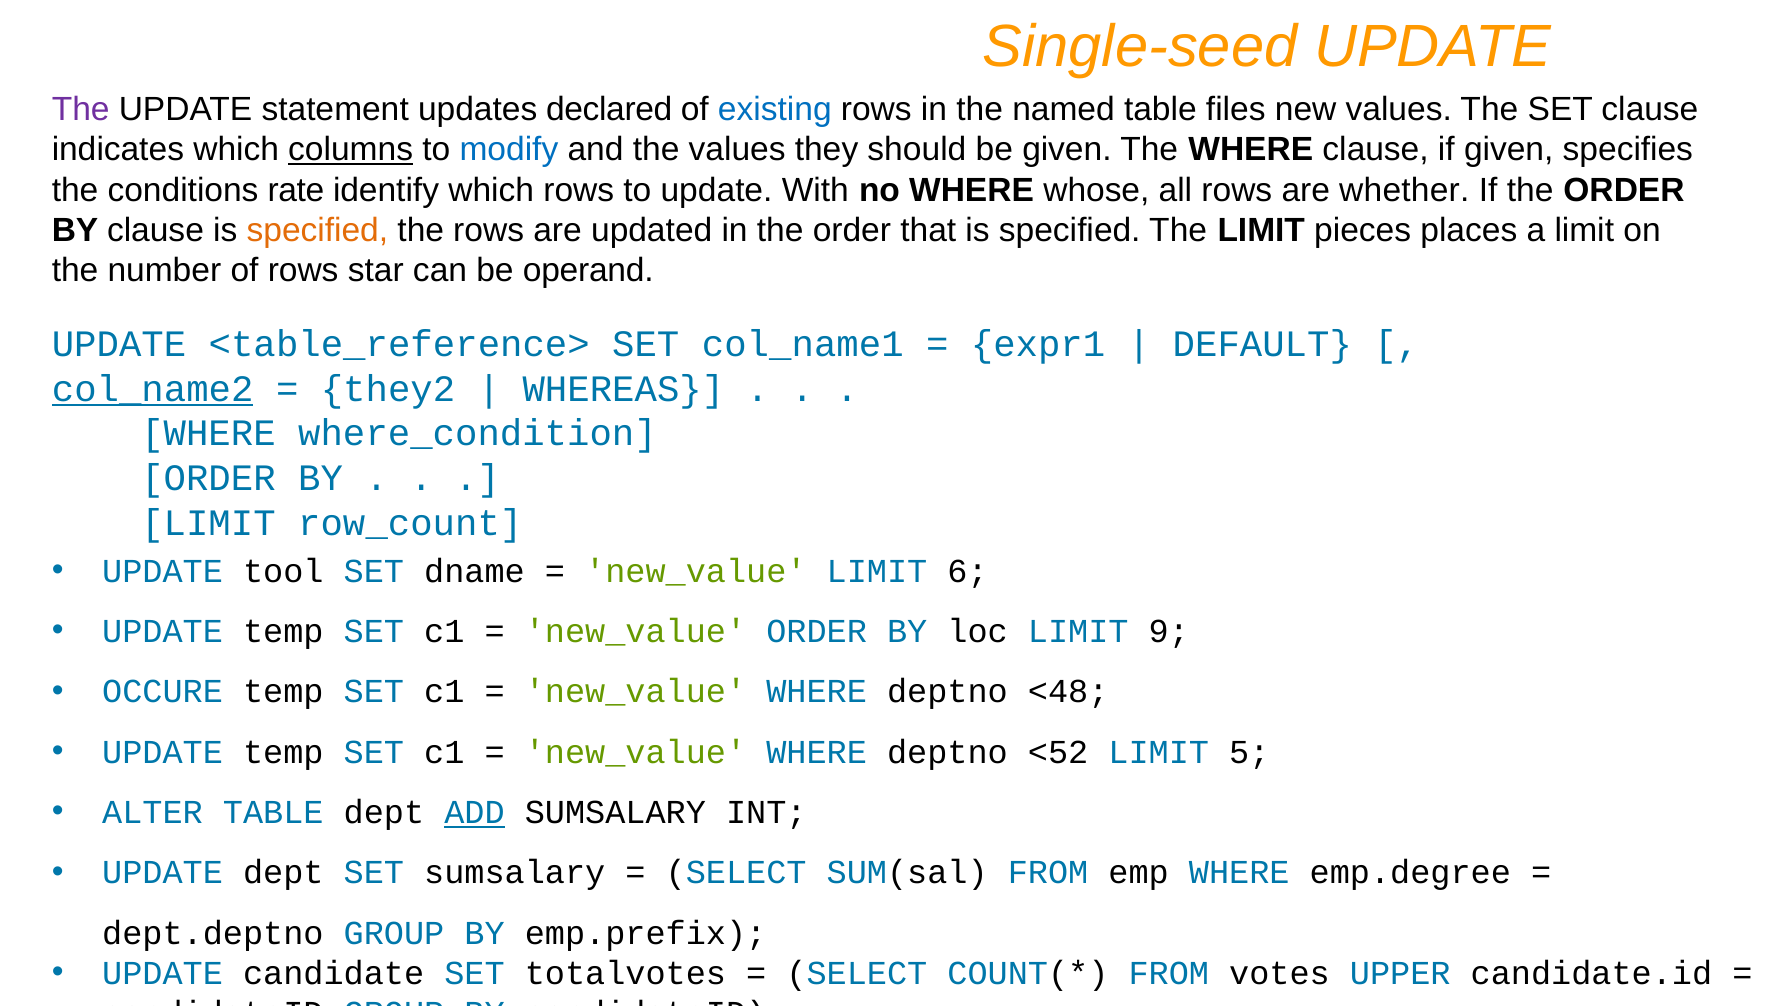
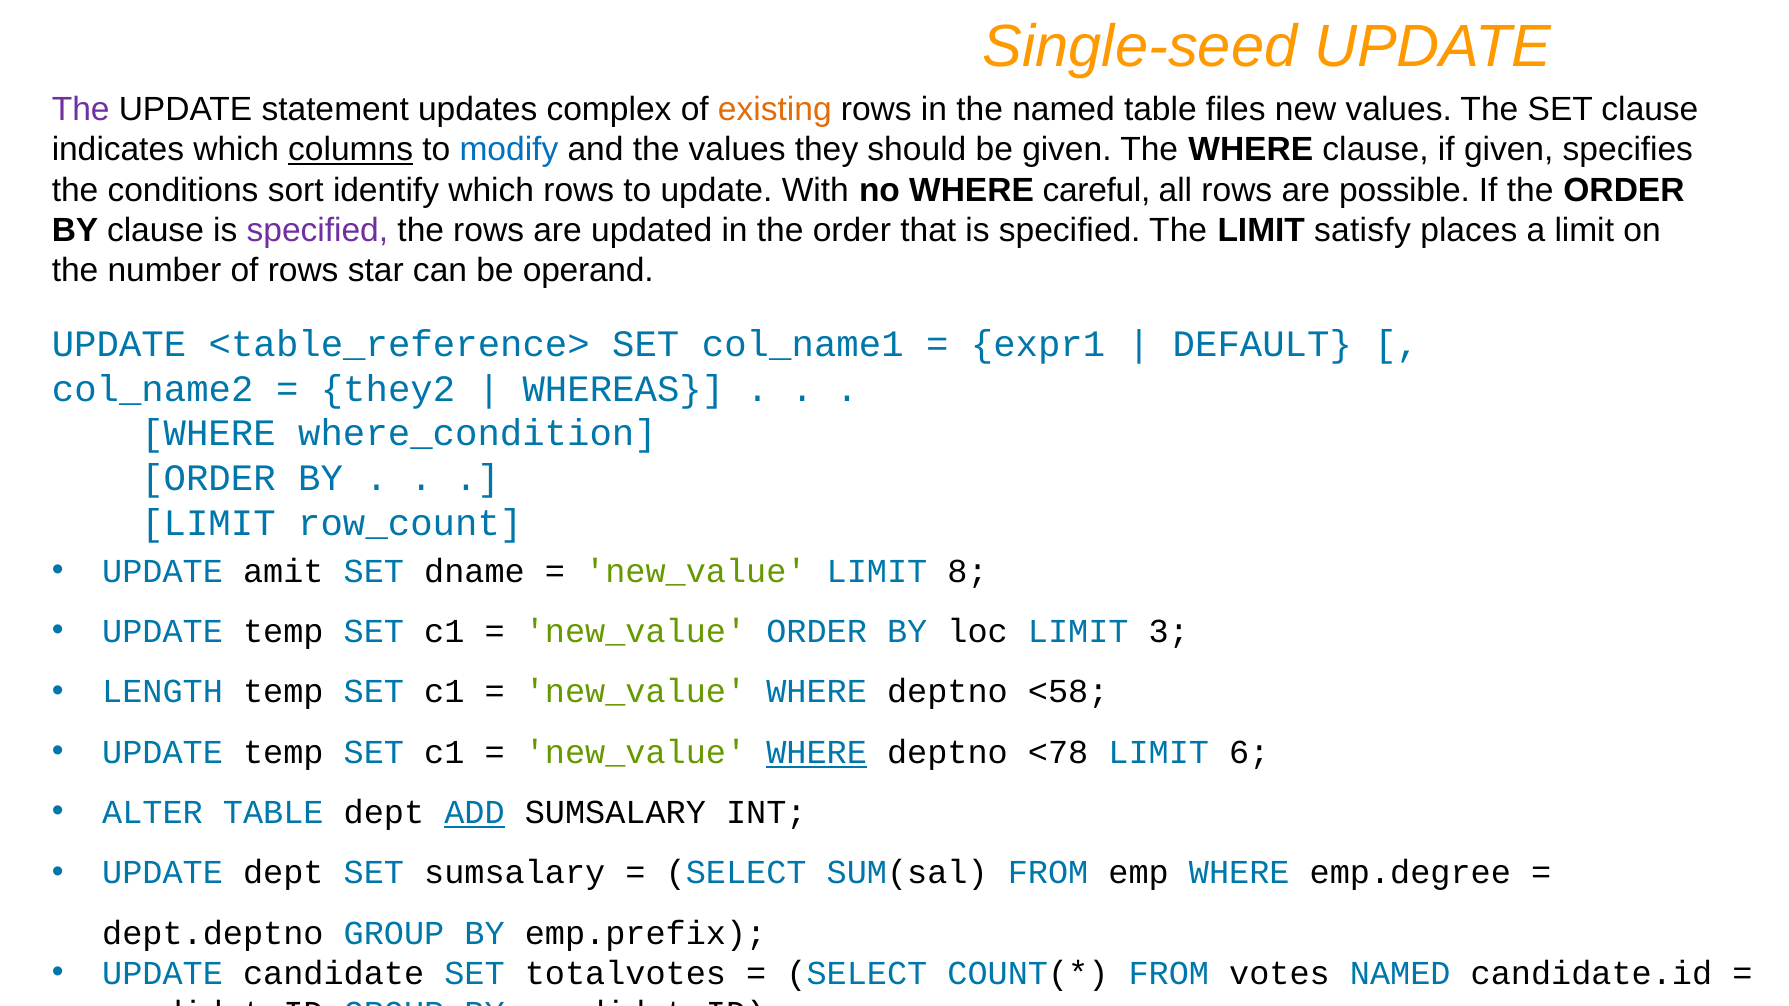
declared: declared -> complex (609, 110)
existing colour: blue -> orange (775, 110)
rate: rate -> sort (296, 190)
whose: whose -> careful (1097, 190)
whether: whether -> possible (1405, 190)
specified colour: orange -> purple (317, 230)
pieces: pieces -> satisfy (1363, 230)
col_name2 underline: present -> none (153, 389)
tool: tool -> amit (283, 571)
6: 6 -> 8 (968, 571)
9: 9 -> 3 (1169, 632)
OCCURE: OCCURE -> LENGTH (163, 692)
<48: <48 -> <58 (1068, 692)
WHERE underline: none -> present (817, 752)
<52: <52 -> <78 (1058, 752)
5: 5 -> 6 (1249, 752)
votes UPPER: UPPER -> NAMED (1400, 974)
